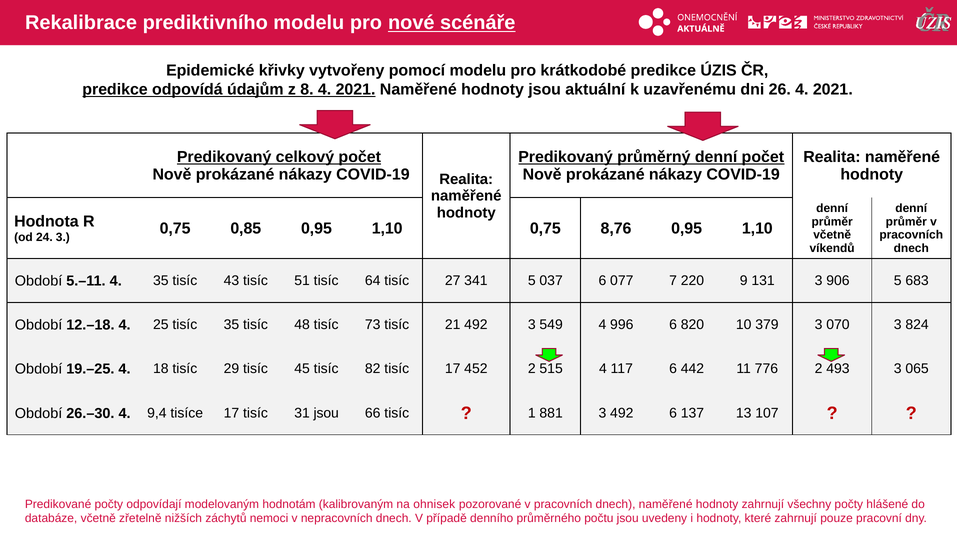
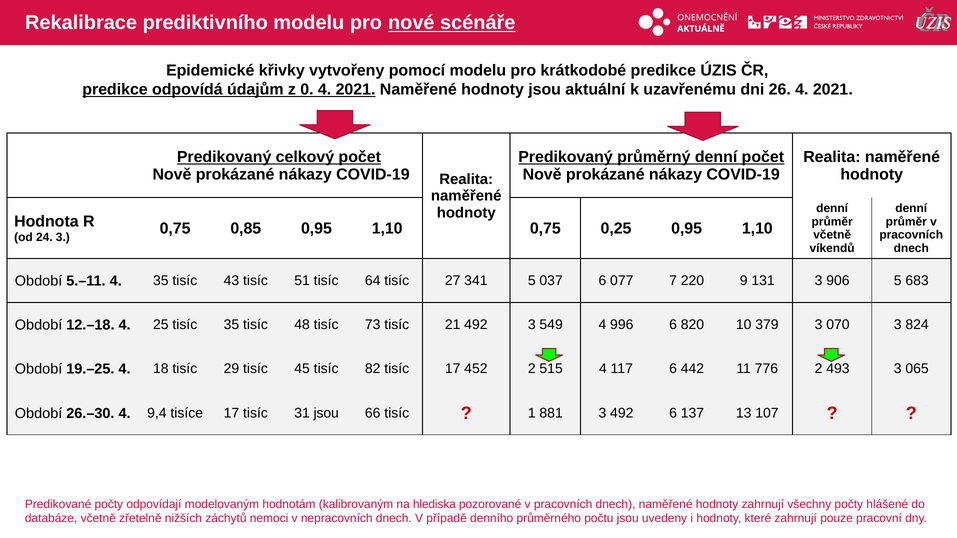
8: 8 -> 0 (307, 90)
8,76: 8,76 -> 0,25 (616, 229)
ohnisek: ohnisek -> hlediska (434, 504)
